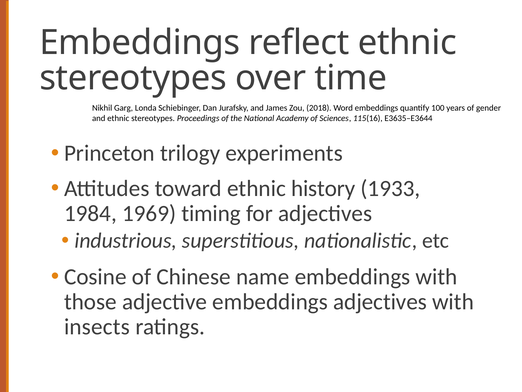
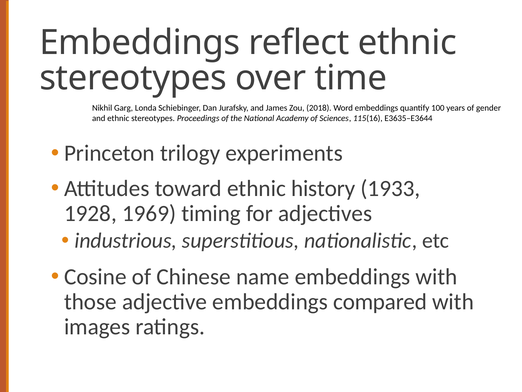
1984: 1984 -> 1928 (90, 213)
embeddings adjectives: adjectives -> compared (380, 301)
insects: insects -> images (97, 327)
